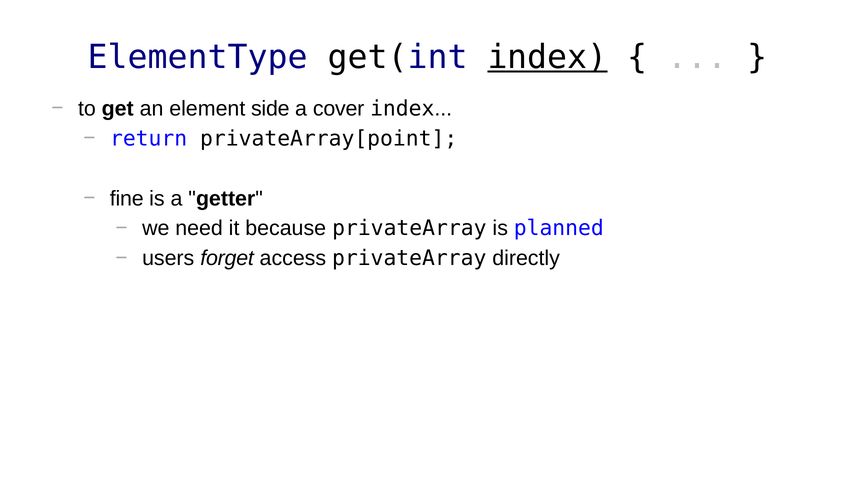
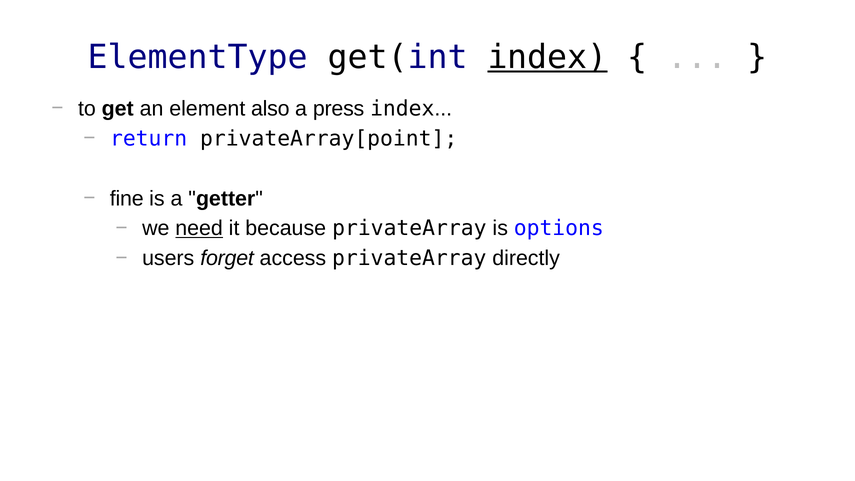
side: side -> also (270, 109)
cover: cover -> press (339, 109)
need underline: none -> present (199, 228)
planned: planned -> options (559, 228)
